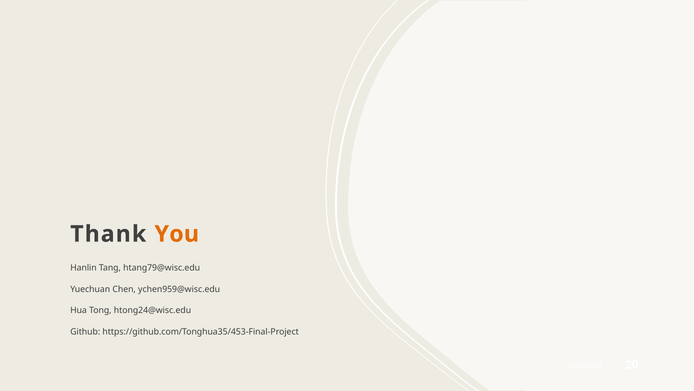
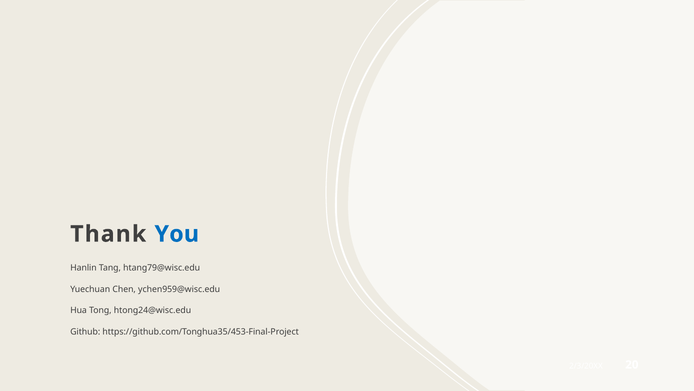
You colour: orange -> blue (177, 234)
